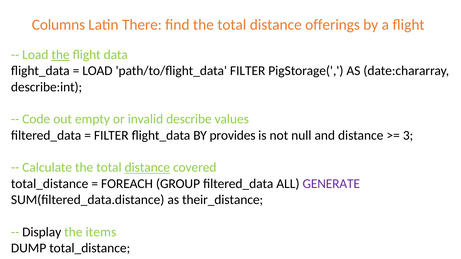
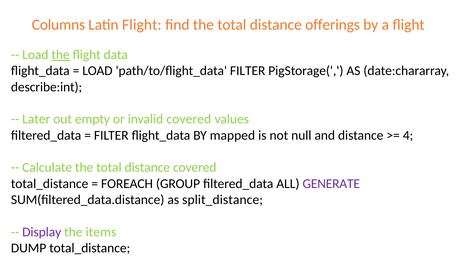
Latin There: There -> Flight (142, 25)
Code: Code -> Later (36, 119)
invalid describe: describe -> covered (189, 119)
provides: provides -> mapped (232, 135)
3: 3 -> 4 (408, 135)
distance underline: present -> none (147, 168)
their_distance: their_distance -> split_distance (223, 200)
Display colour: black -> purple (42, 232)
